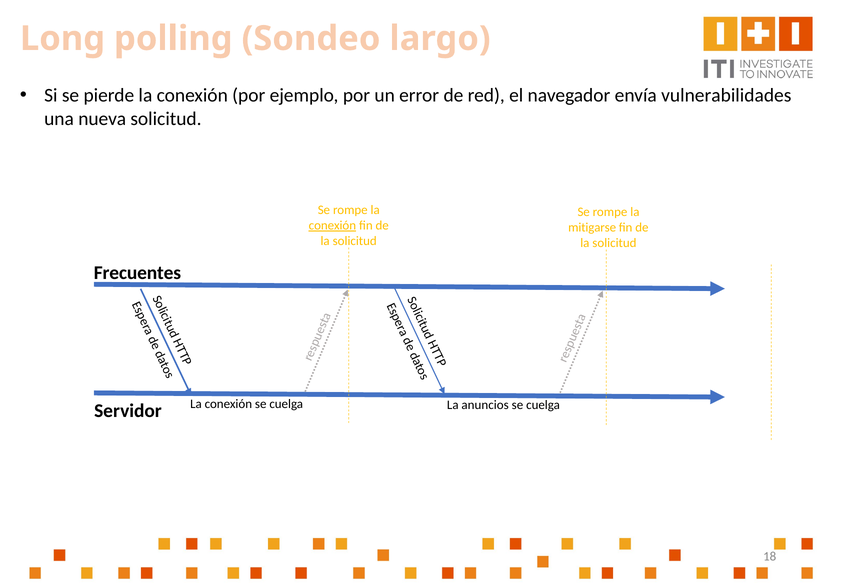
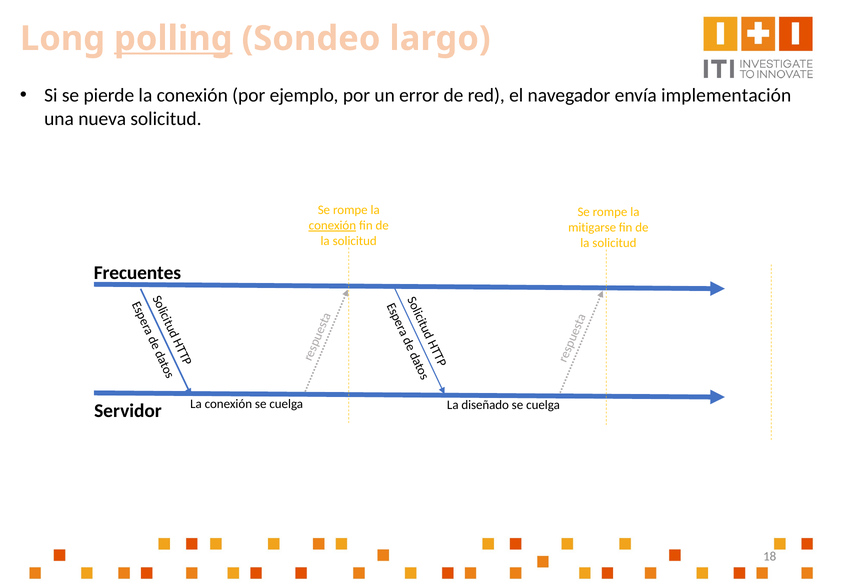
polling underline: none -> present (173, 39)
vulnerabilidades: vulnerabilidades -> implementación (726, 95)
anuncios: anuncios -> diseñado (485, 405)
